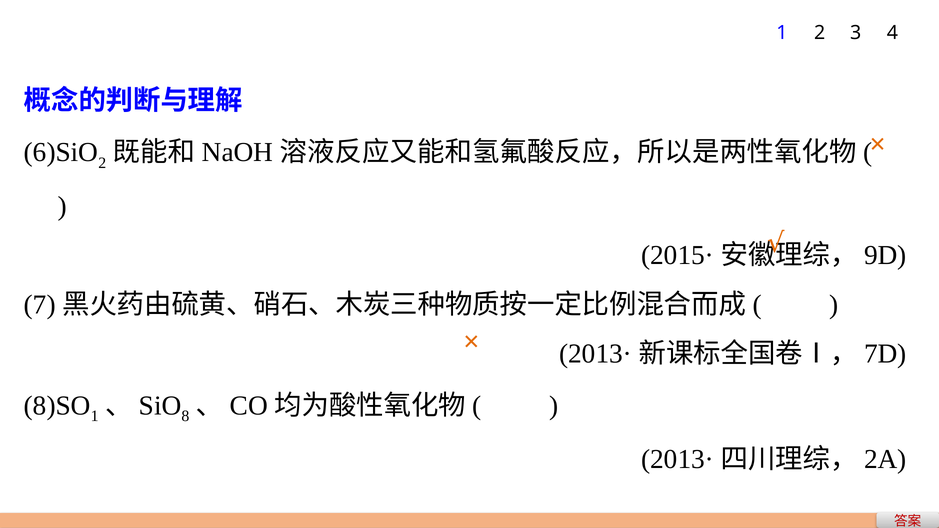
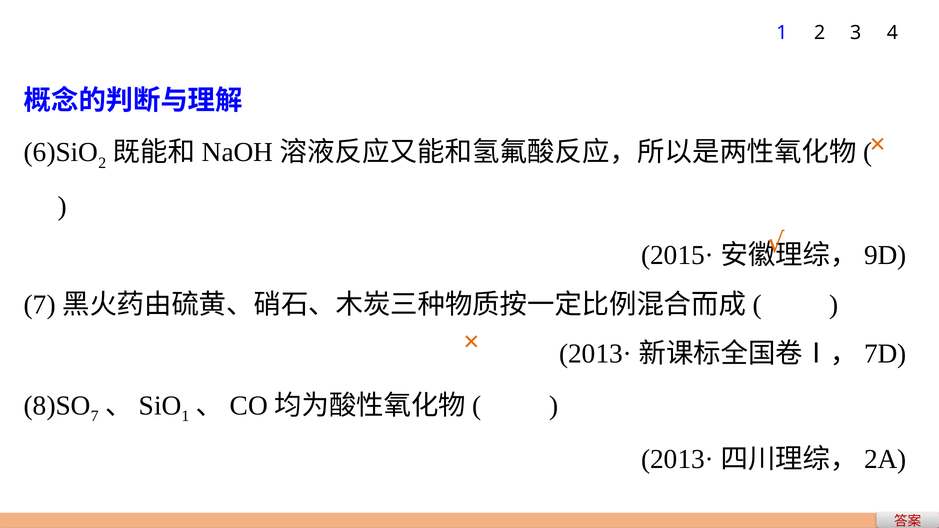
1: 1 -> 7 (95, 416)
8: 8 -> 1 (185, 416)
